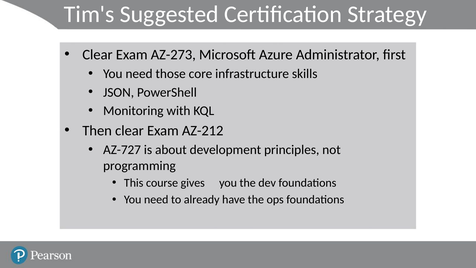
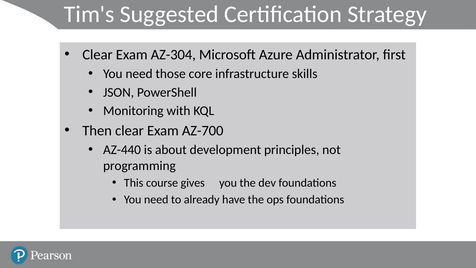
AZ-273: AZ-273 -> AZ-304 (173, 55)
AZ-212: AZ-212 -> AZ-700 (203, 130)
AZ-727: AZ-727 -> AZ-440 (122, 150)
